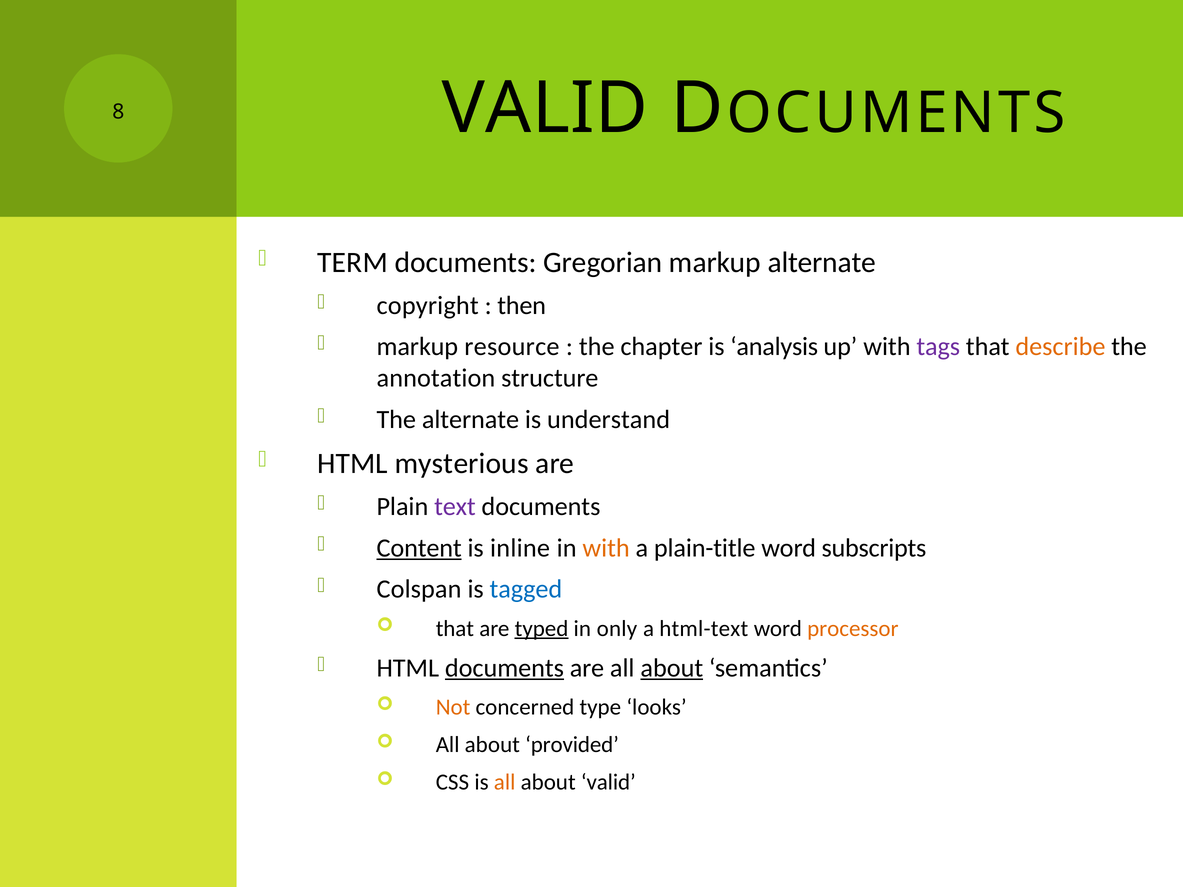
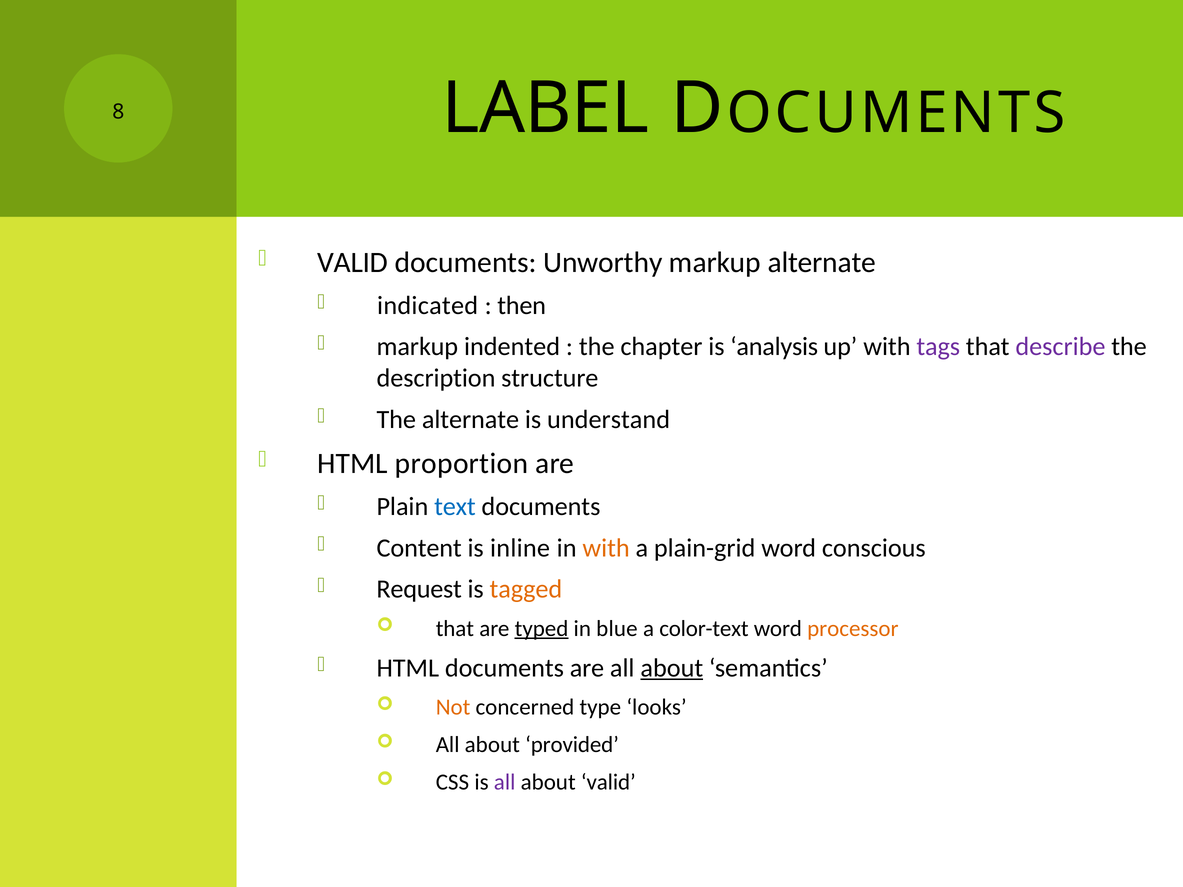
8 VALID: VALID -> LABEL (545, 109)
TERM: TERM -> VALID (353, 262)
Gregorian: Gregorian -> Unworthy (603, 262)
copyright: copyright -> indicated (428, 305)
resource: resource -> indented (512, 347)
describe colour: orange -> purple (1060, 347)
annotation: annotation -> description (436, 378)
mysterious: mysterious -> proportion (462, 463)
text colour: purple -> blue (455, 507)
Content underline: present -> none (419, 548)
plain-title: plain-title -> plain-grid (705, 548)
subscripts: subscripts -> conscious (874, 548)
Colspan: Colspan -> Request (419, 589)
tagged colour: blue -> orange (526, 589)
only: only -> blue (617, 629)
html-text: html-text -> color-text (704, 629)
documents underline: present -> none (504, 668)
all colour: orange -> purple (505, 783)
